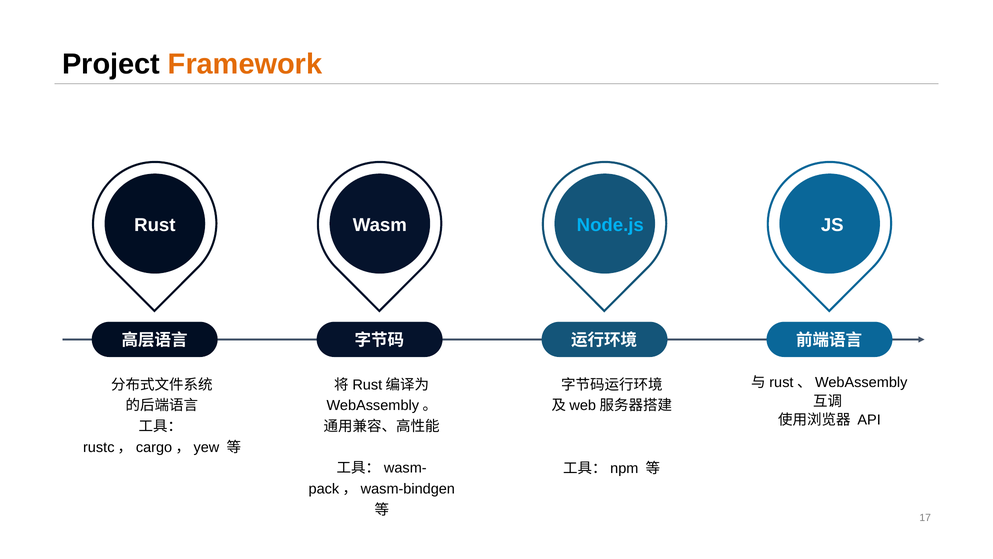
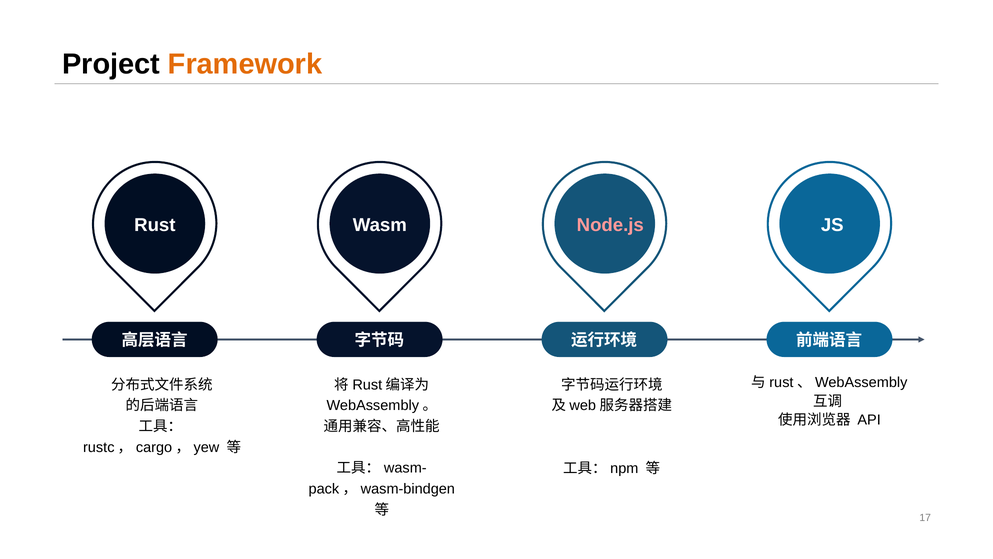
Node.js colour: light blue -> pink (610, 225)
